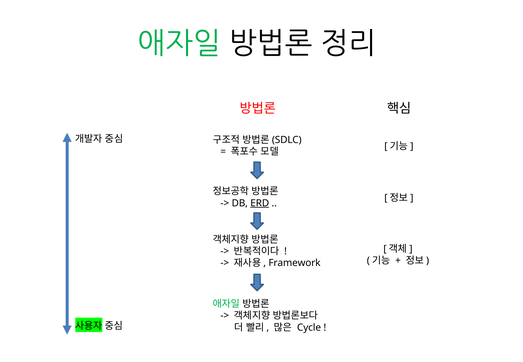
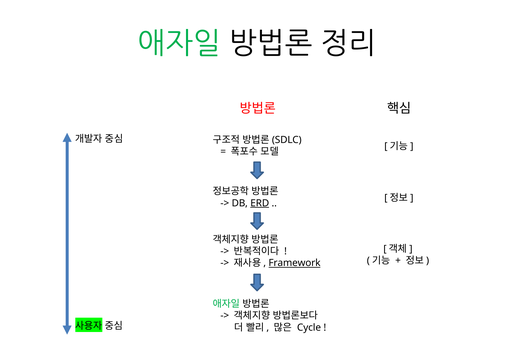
Framework underline: none -> present (295, 263)
